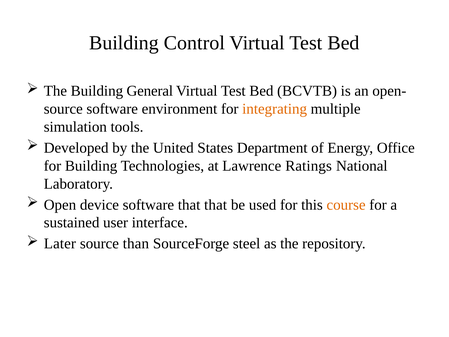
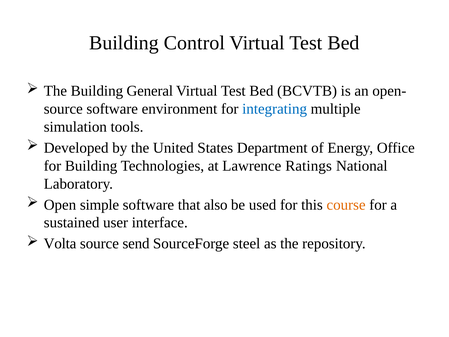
integrating colour: orange -> blue (275, 109)
device: device -> simple (100, 205)
that that: that -> also (216, 205)
Later: Later -> Volta (60, 243)
than: than -> send (136, 243)
